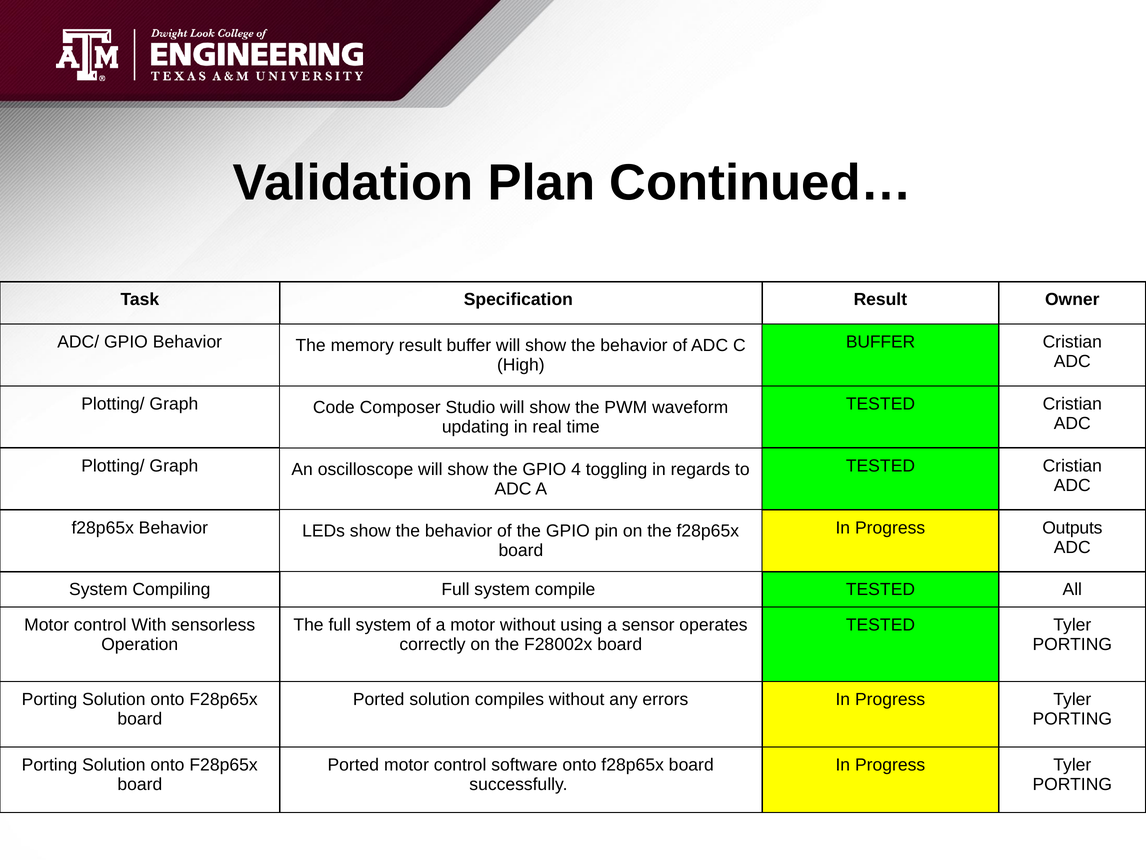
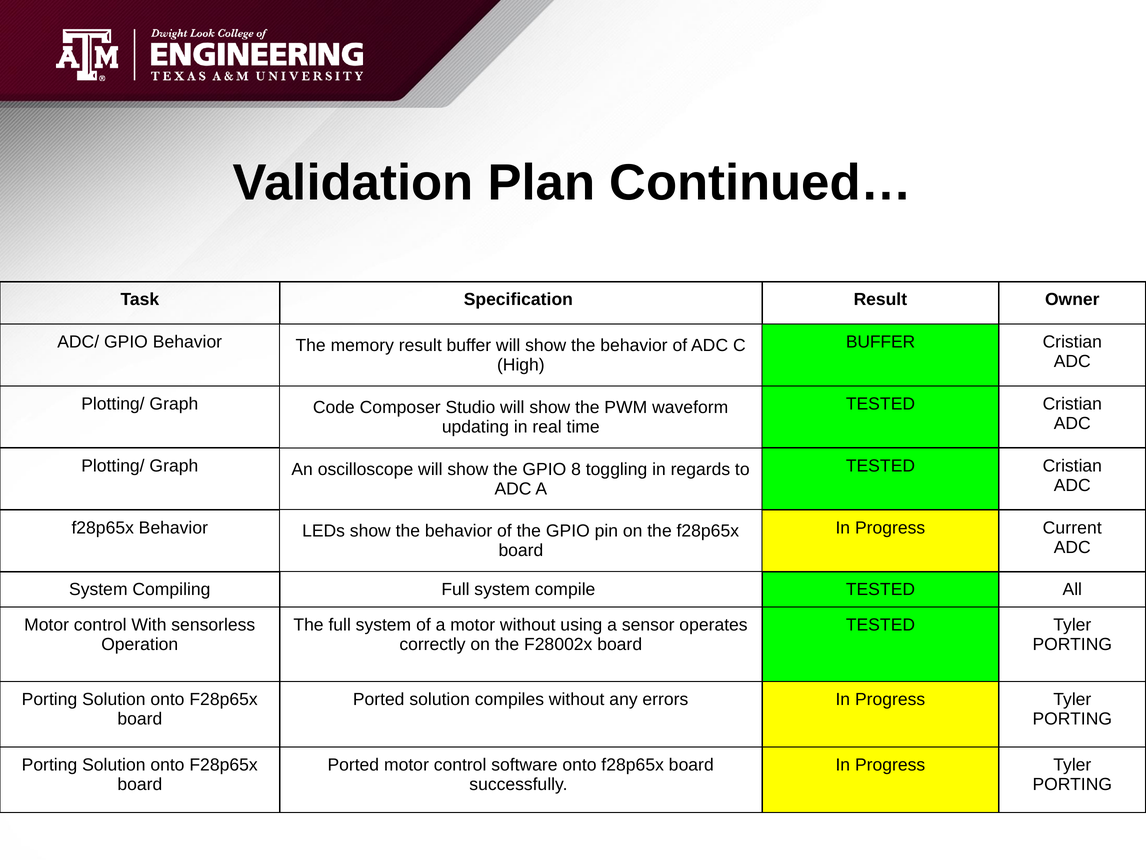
4: 4 -> 8 (576, 469)
Outputs: Outputs -> Current (1072, 527)
